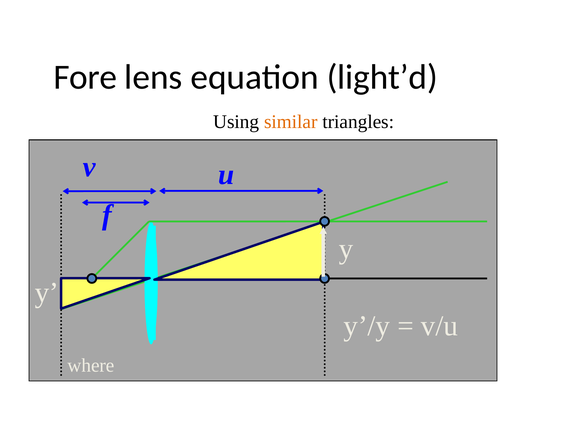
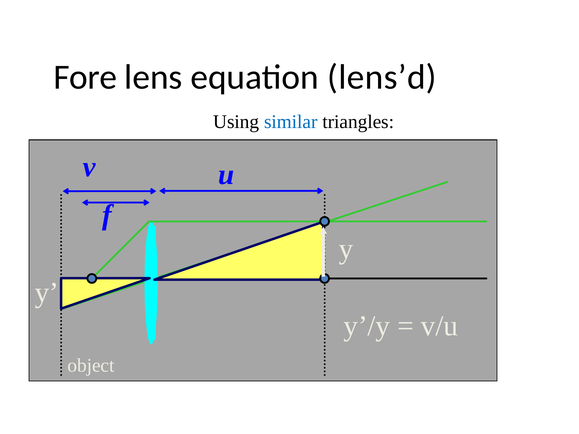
light’d: light’d -> lens’d (382, 77)
similar colour: orange -> blue (291, 122)
where: where -> object (91, 366)
